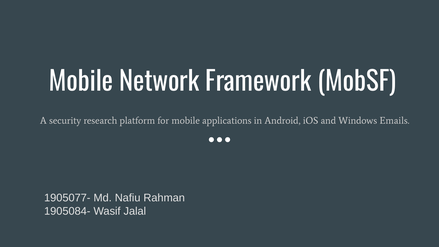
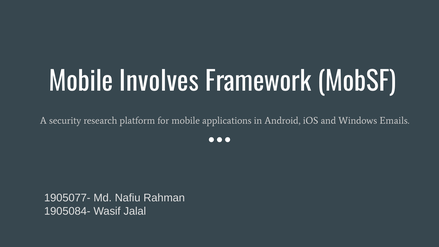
Network: Network -> Involves (159, 82)
